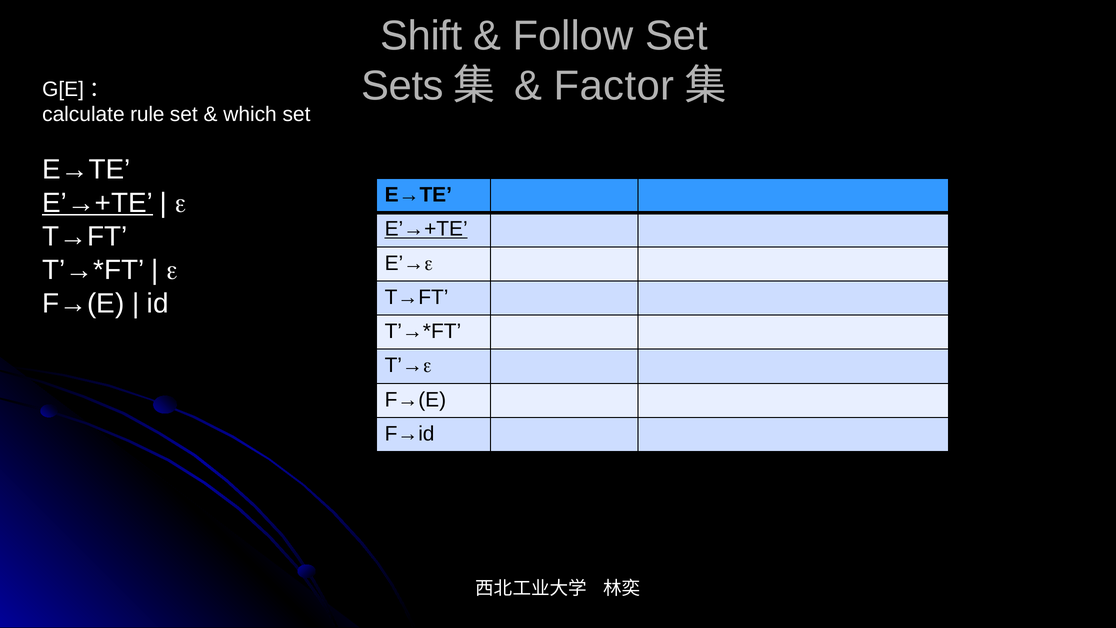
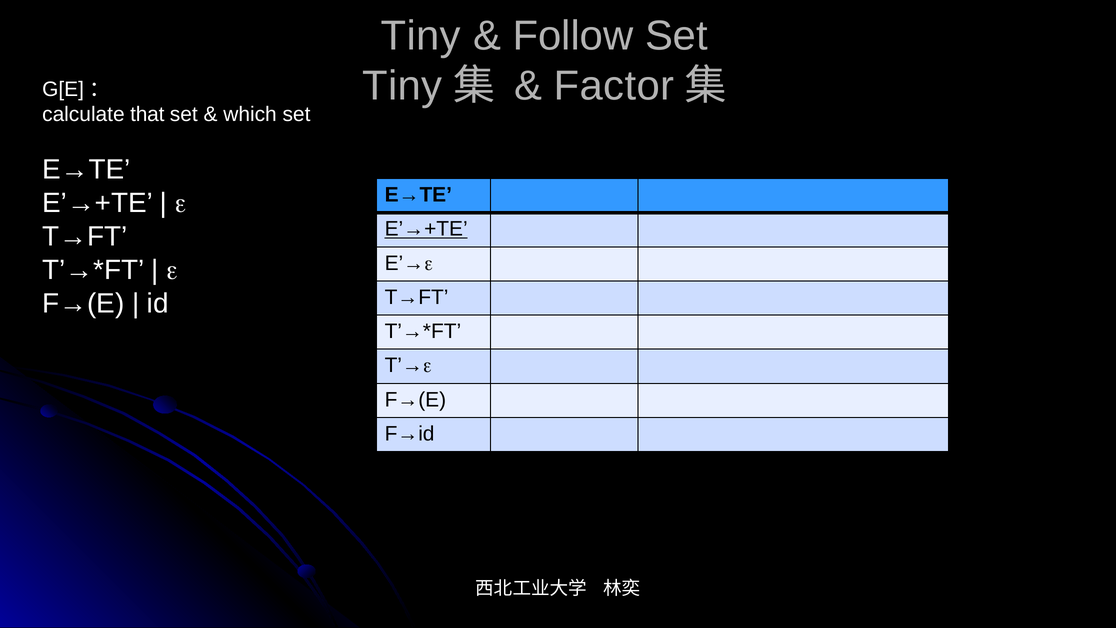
Shift: Shift -> Tiny (421, 36)
Sets: Sets -> Tiny (402, 86)
rule: rule -> that (147, 114)
E’→+TE underline: present -> none (98, 203)
